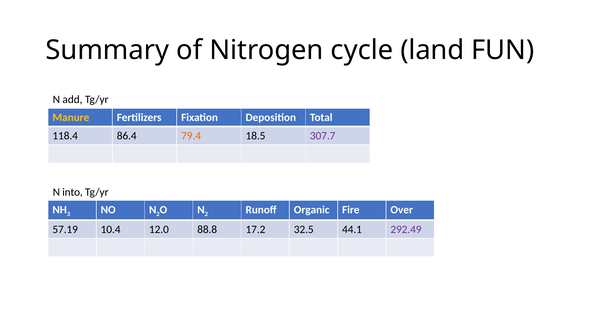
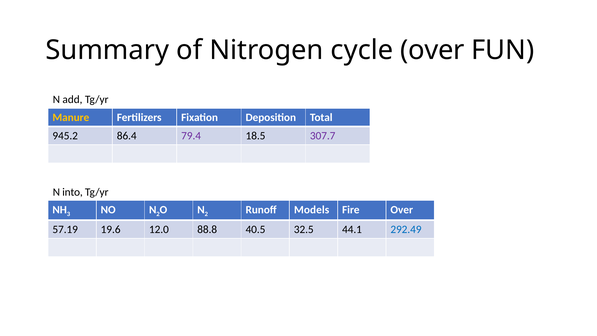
cycle land: land -> over (432, 50)
118.4: 118.4 -> 945.2 (65, 136)
79.4 colour: orange -> purple (191, 136)
Organic: Organic -> Models (312, 210)
10.4: 10.4 -> 19.6 (111, 229)
17.2: 17.2 -> 40.5 (255, 229)
292.49 colour: purple -> blue (406, 229)
